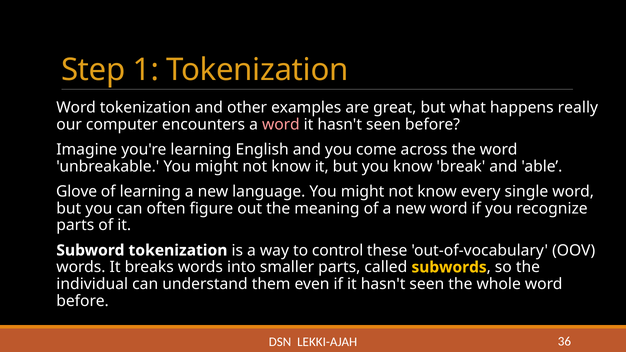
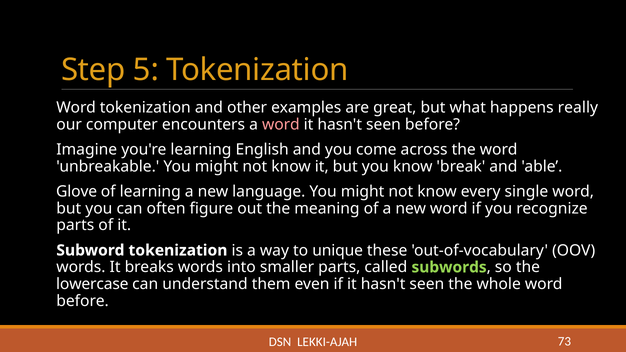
1: 1 -> 5 (146, 70)
control: control -> unique (338, 250)
subwords colour: yellow -> light green (449, 267)
individual: individual -> lowercase (92, 284)
36: 36 -> 73 (564, 342)
